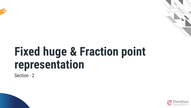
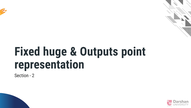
Fraction: Fraction -> Outputs (99, 51)
